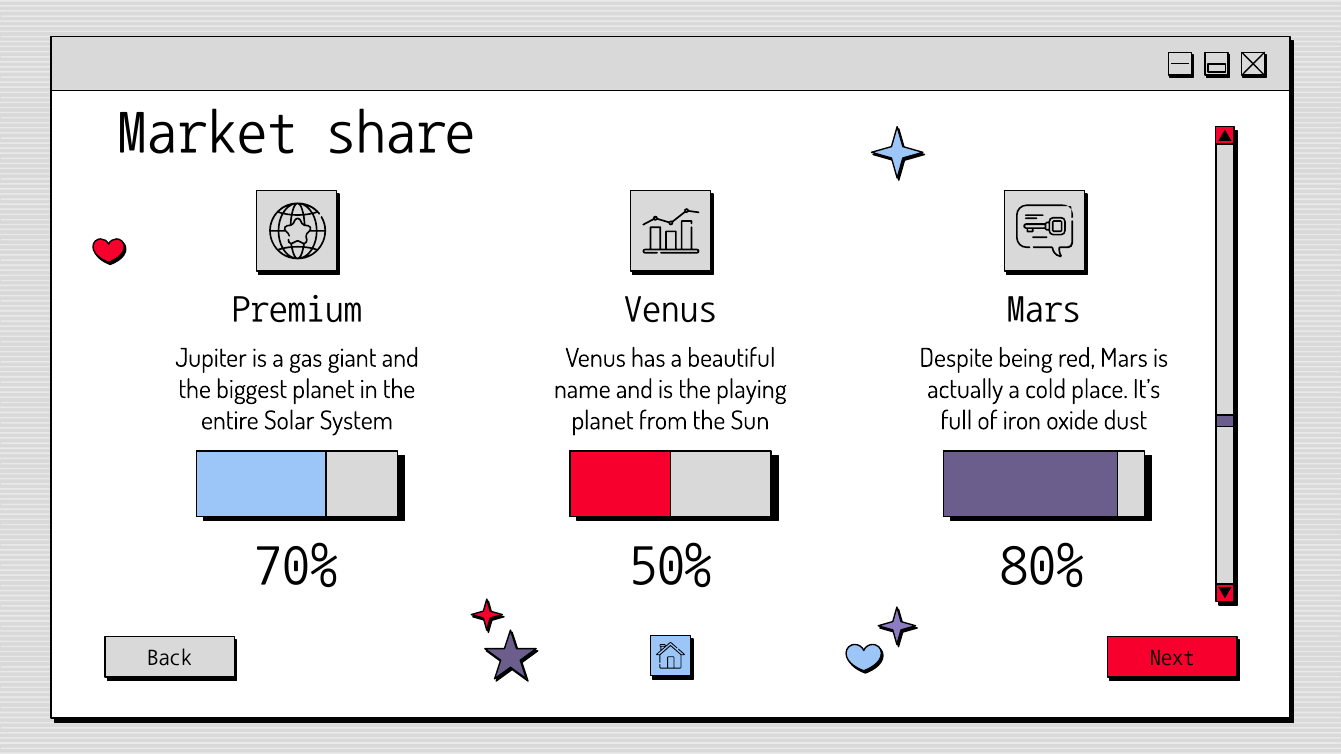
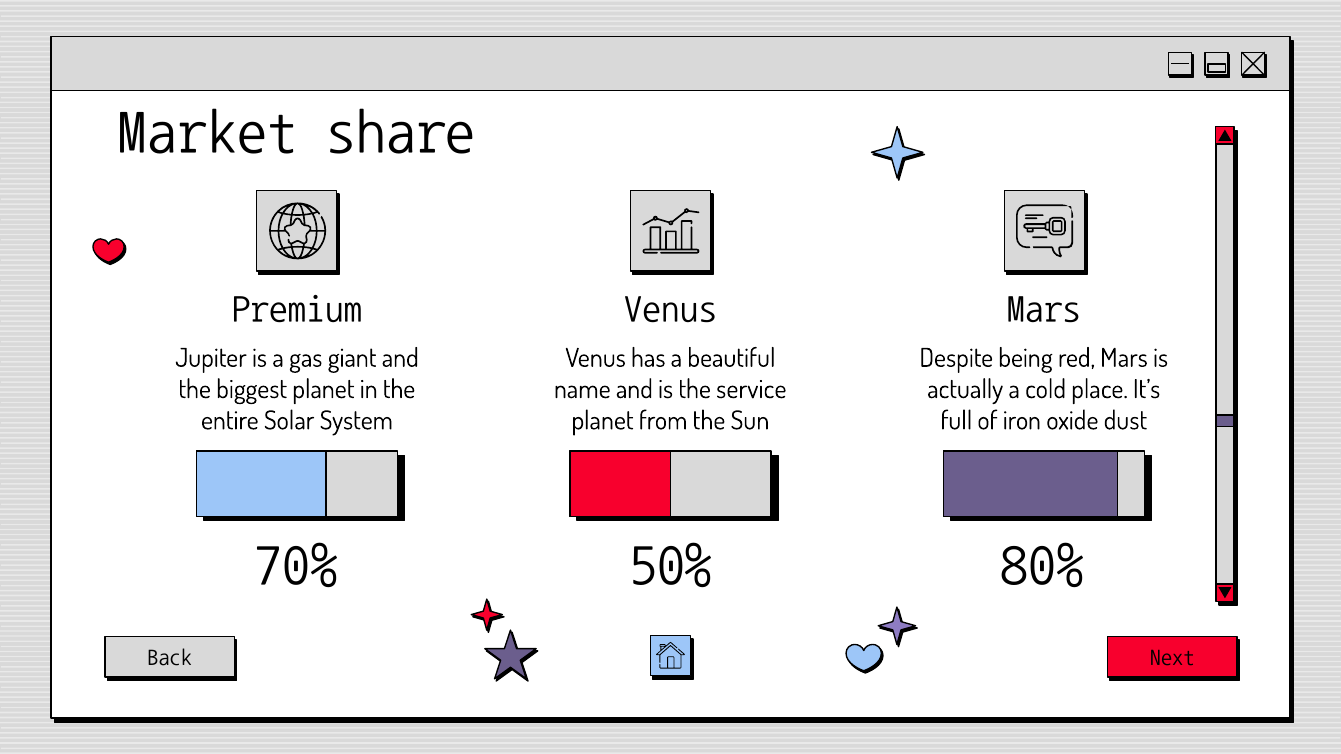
playing: playing -> service (751, 390)
